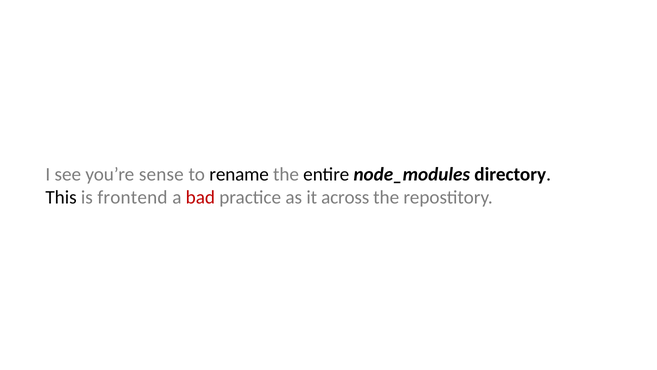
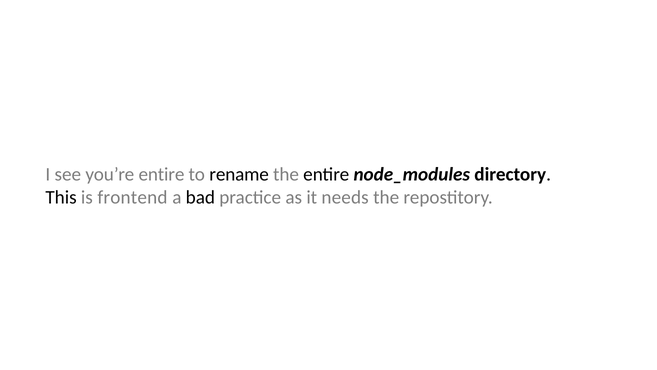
you’re sense: sense -> entire (161, 174)
bad colour: red -> black (200, 197)
across: across -> needs (345, 197)
